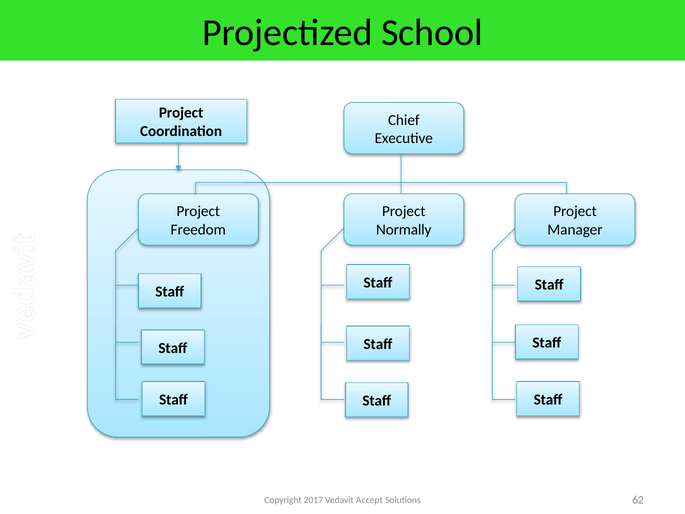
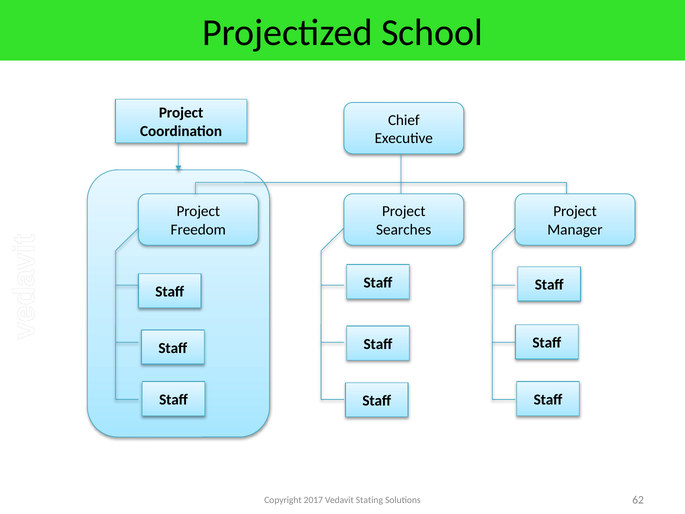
Normally: Normally -> Searches (404, 230)
Accept: Accept -> Stating (369, 500)
